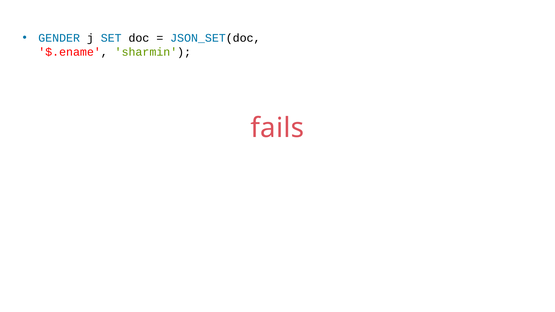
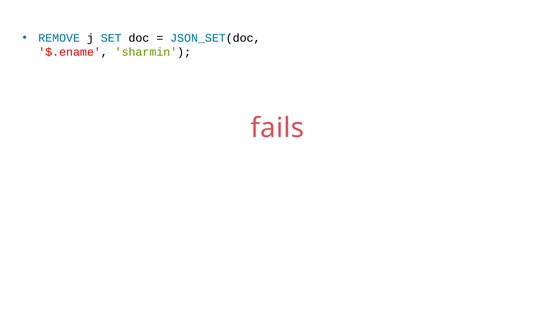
GENDER: GENDER -> REMOVE (59, 38)
